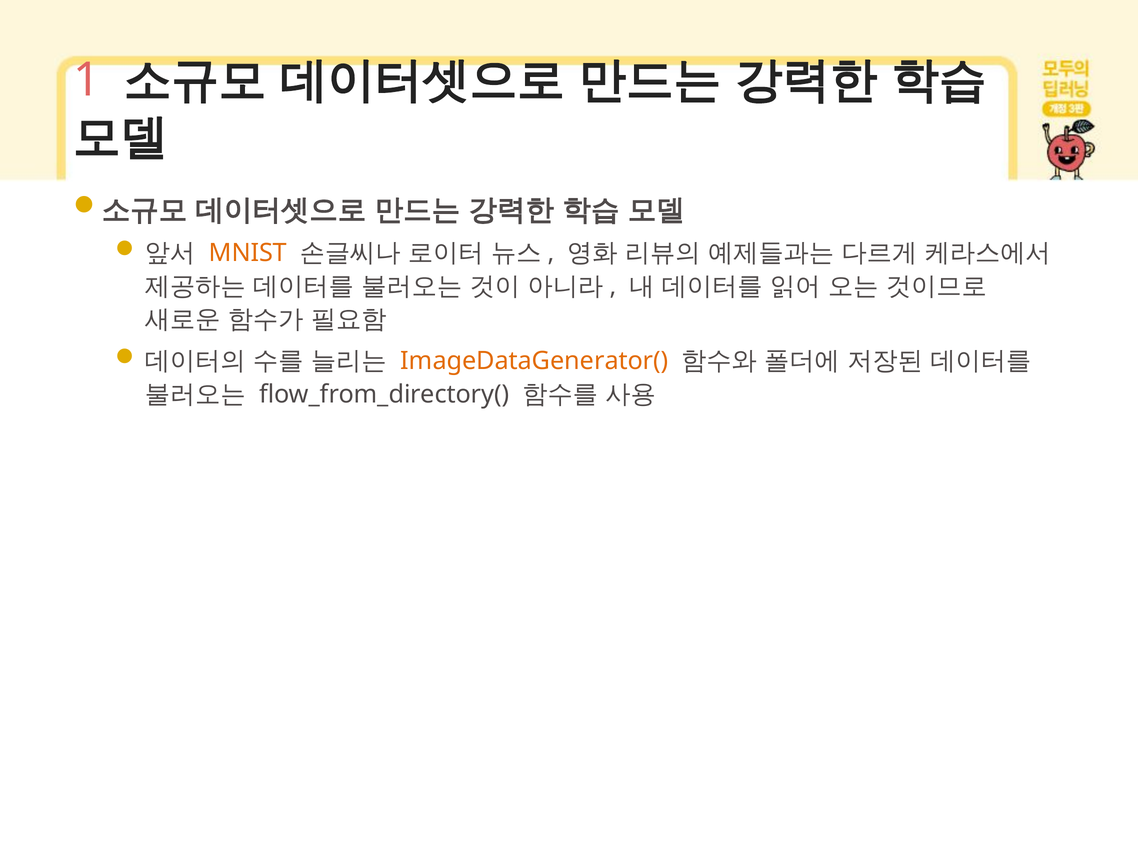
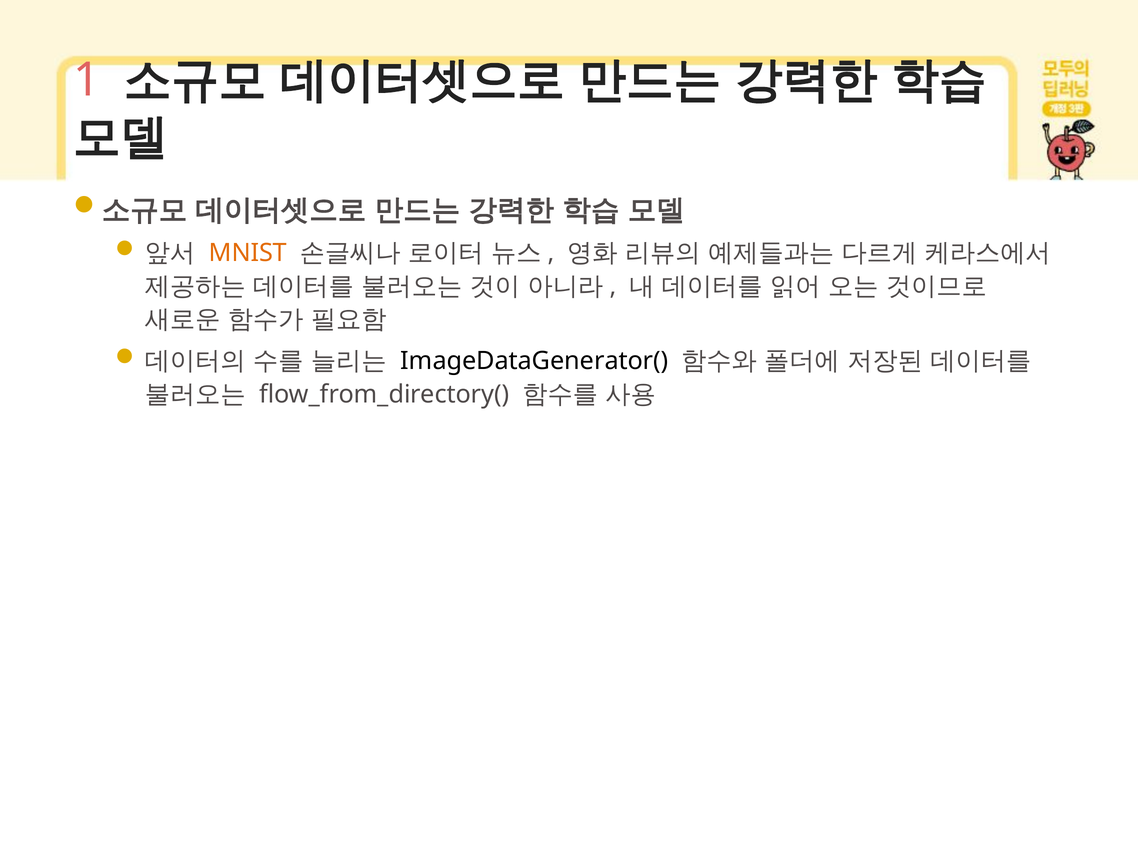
ImageDataGenerator( colour: orange -> black (534, 361)
